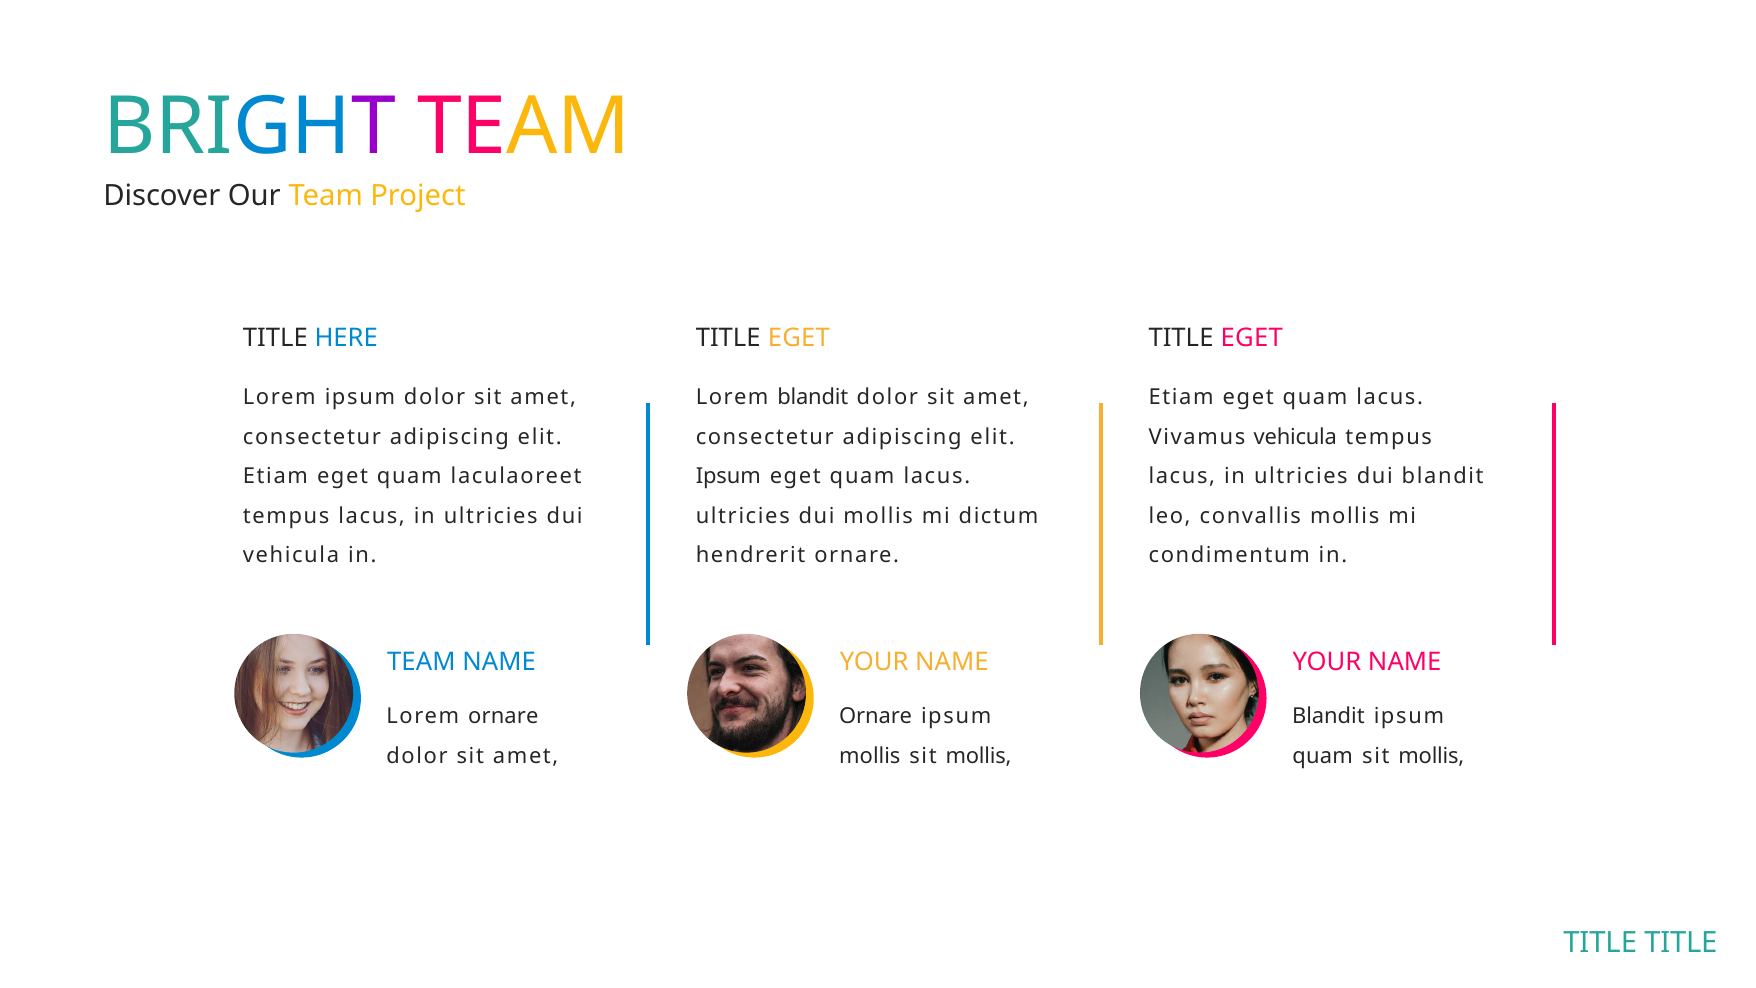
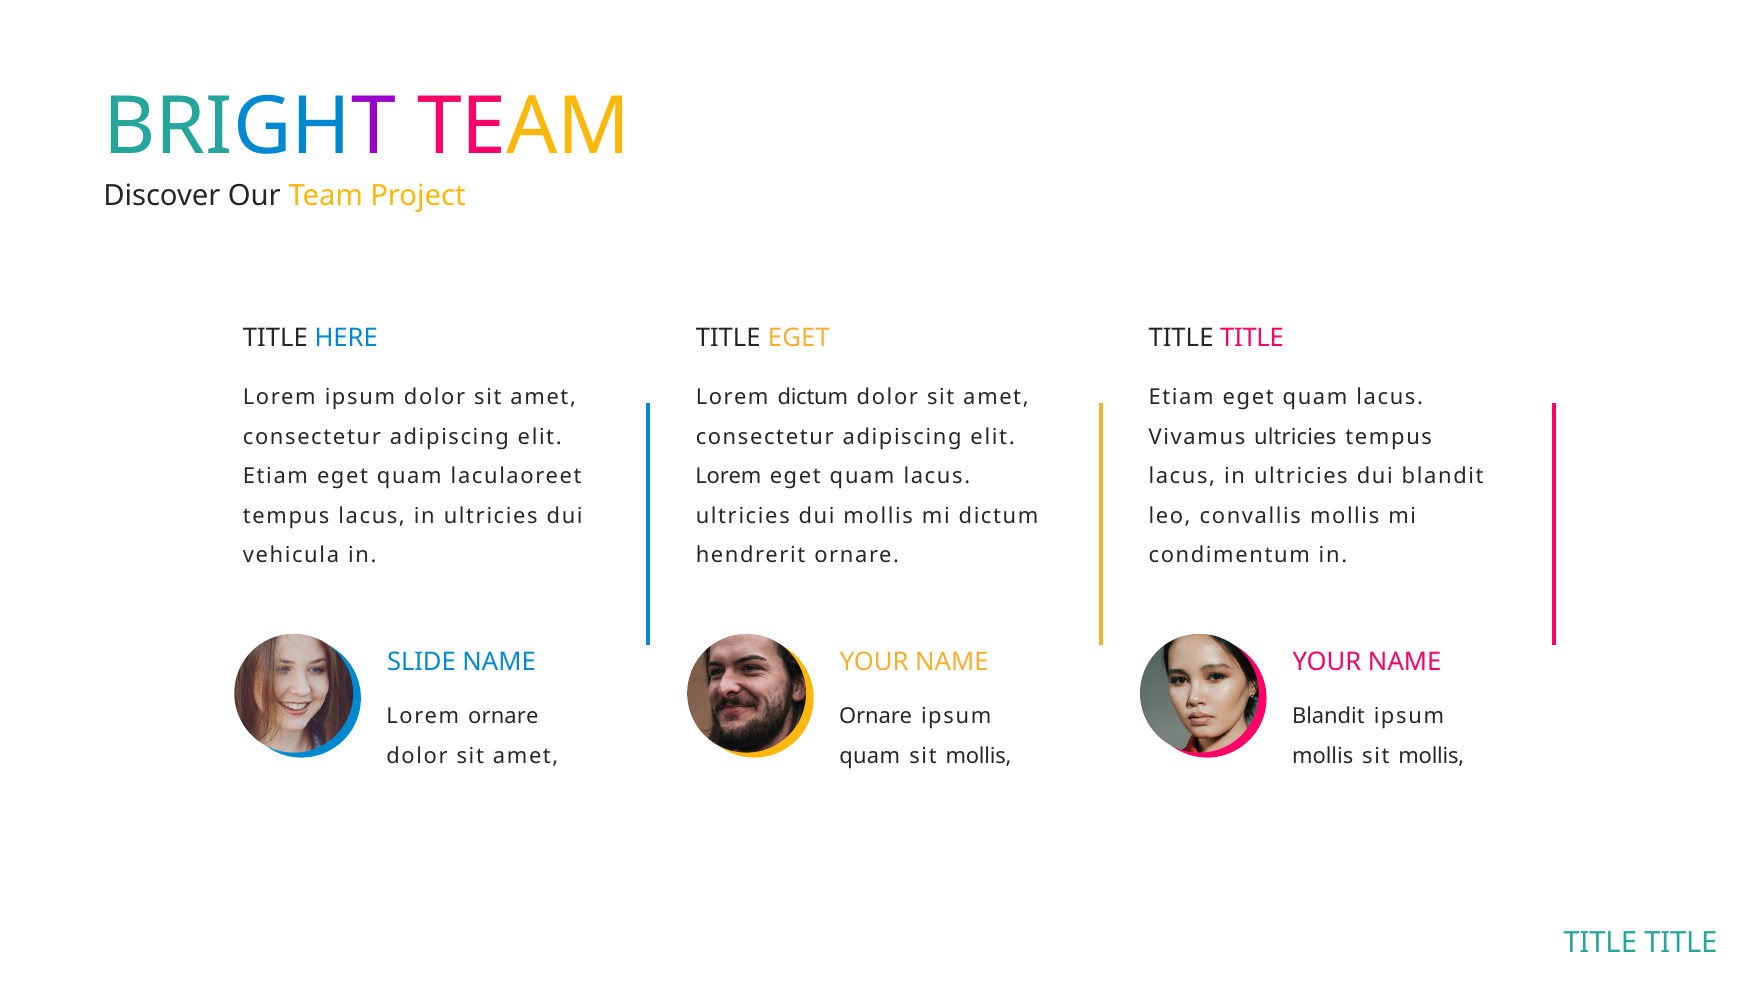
EGET: EGET -> TITLE (1252, 338)
Lorem blandit: blandit -> dictum (813, 397)
Vivamus vehicula: vehicula -> ultricies (1295, 437)
Ipsum: Ipsum -> Lorem (728, 476)
TEAM: TEAM -> SLIDE (421, 661)
mollis: mollis -> quam (870, 756)
quam: quam -> mollis (1323, 756)
